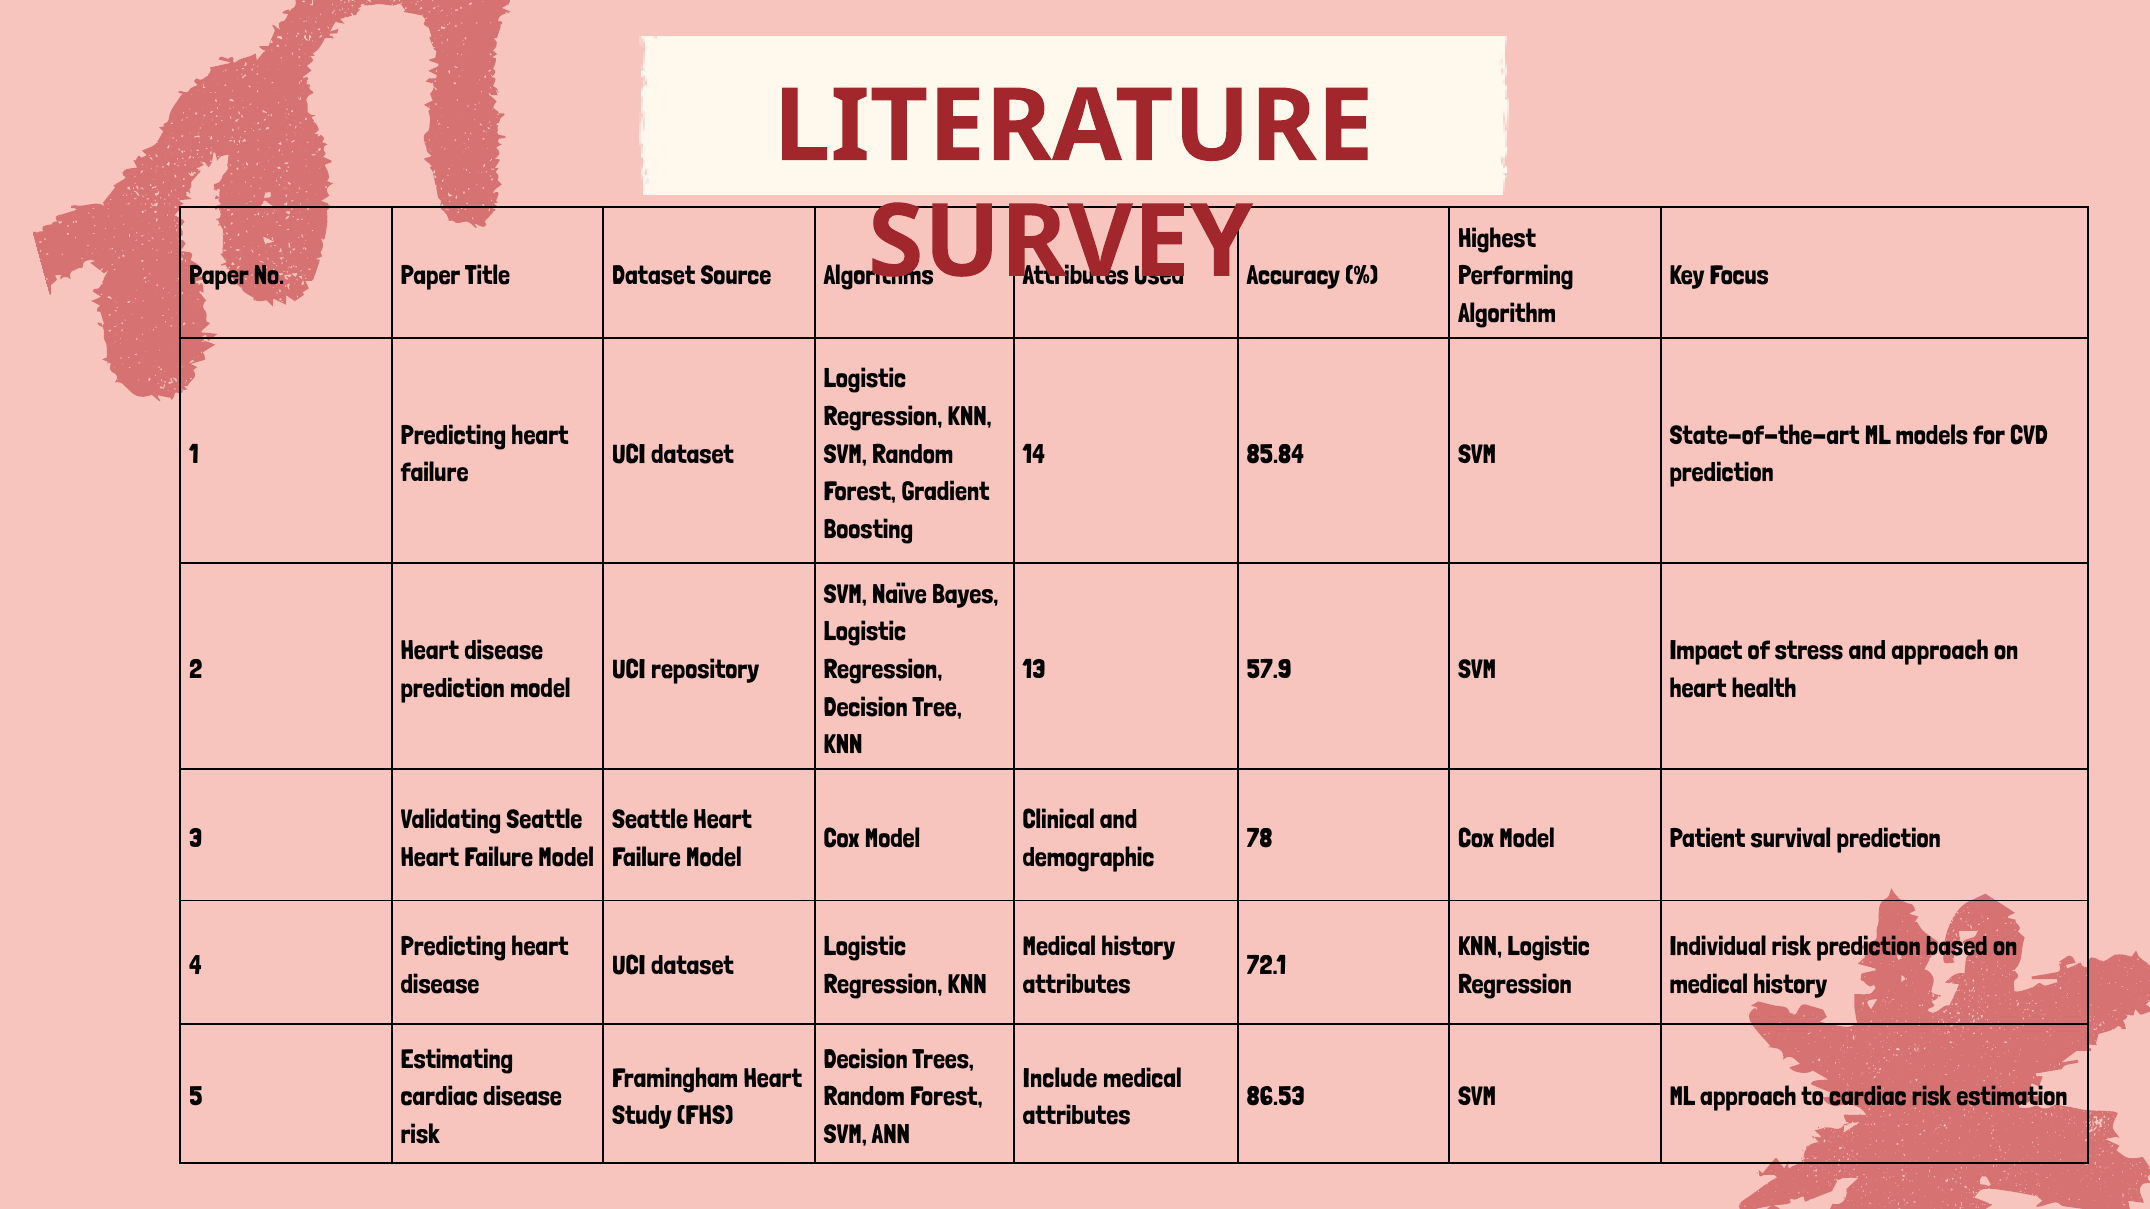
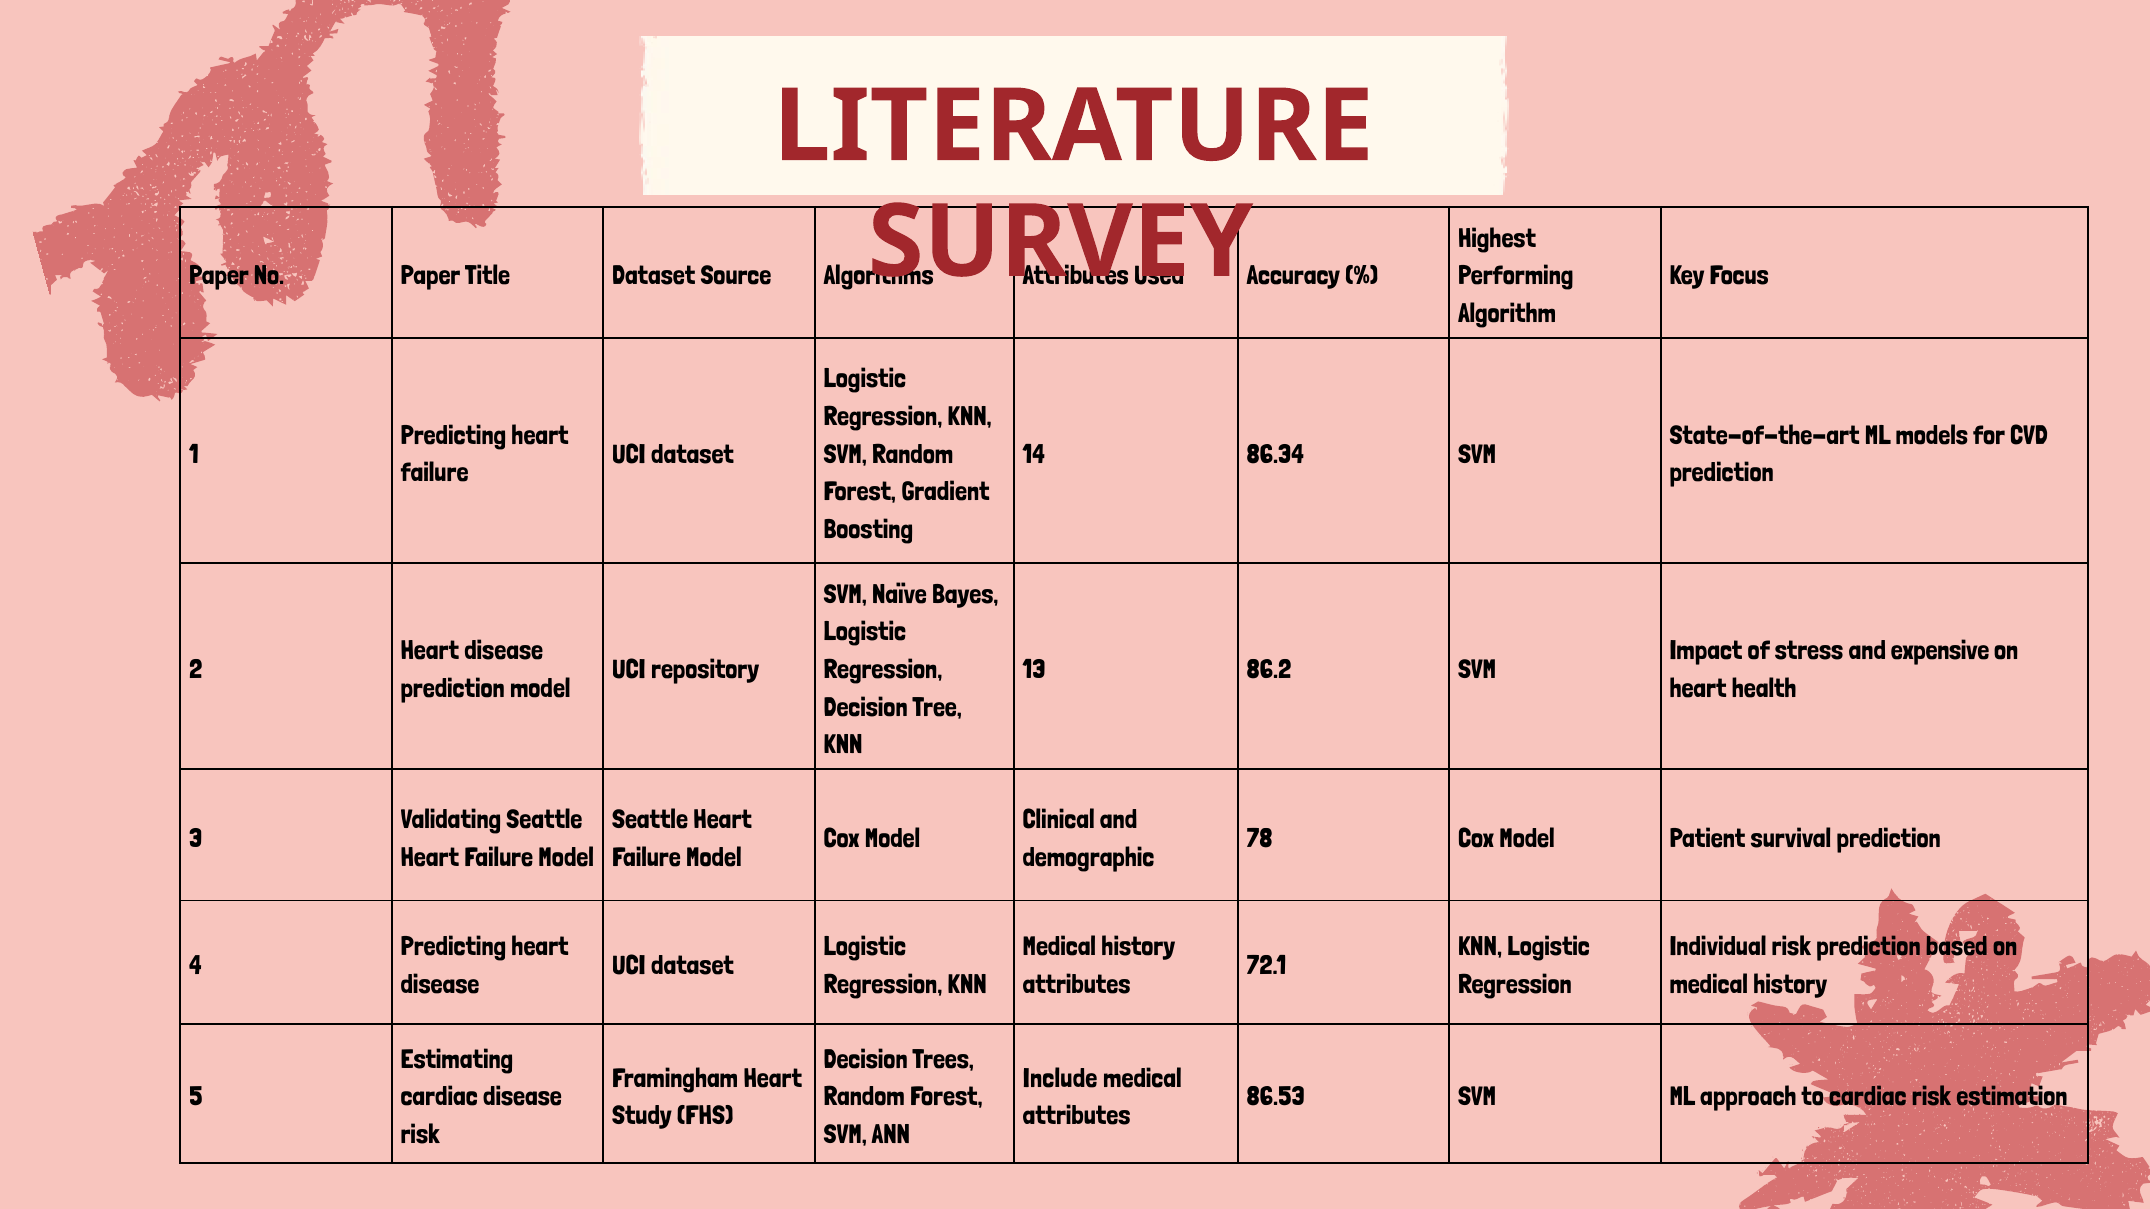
85.84: 85.84 -> 86.34 (1275, 454)
and approach: approach -> expensive (1940, 651)
57.9: 57.9 -> 86.2 (1269, 670)
